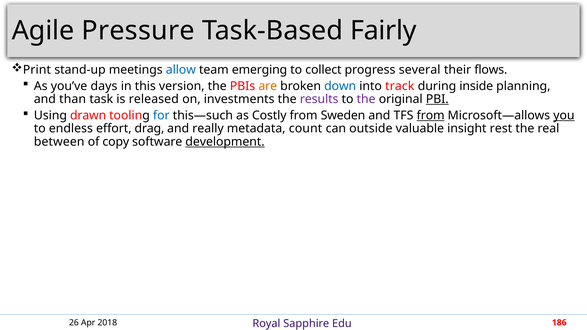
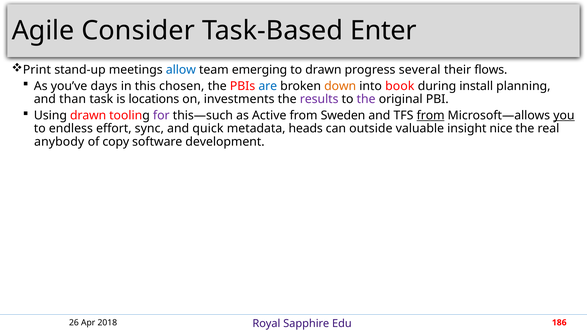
Pressure: Pressure -> Consider (138, 31)
Fairly: Fairly -> Enter (383, 31)
to collect: collect -> drawn (323, 70)
version: version -> chosen (182, 86)
are colour: orange -> blue (268, 86)
down colour: blue -> orange (340, 86)
track: track -> book (400, 86)
inside: inside -> install (476, 86)
released: released -> locations (154, 99)
PBI underline: present -> none (437, 99)
for colour: blue -> purple (161, 115)
Costly: Costly -> Active (269, 115)
drag: drag -> sync (149, 129)
really: really -> quick (208, 129)
count: count -> heads (306, 129)
rest: rest -> nice (501, 129)
between: between -> anybody (59, 142)
development underline: present -> none (225, 142)
